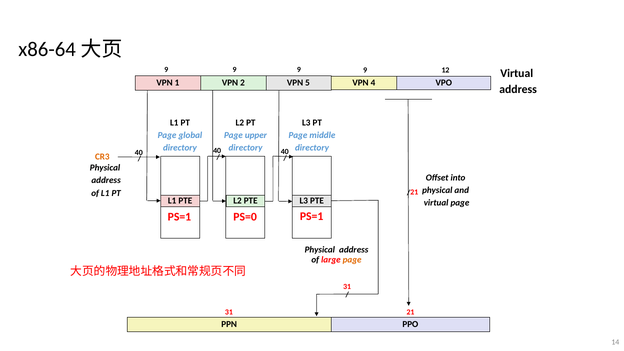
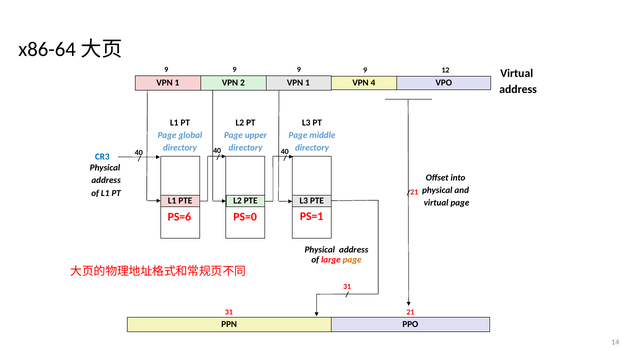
5: 5 -> 1 (308, 83)
CR3 colour: orange -> blue (102, 157)
PS=1: PS=1 -> PS=6 (179, 217)
